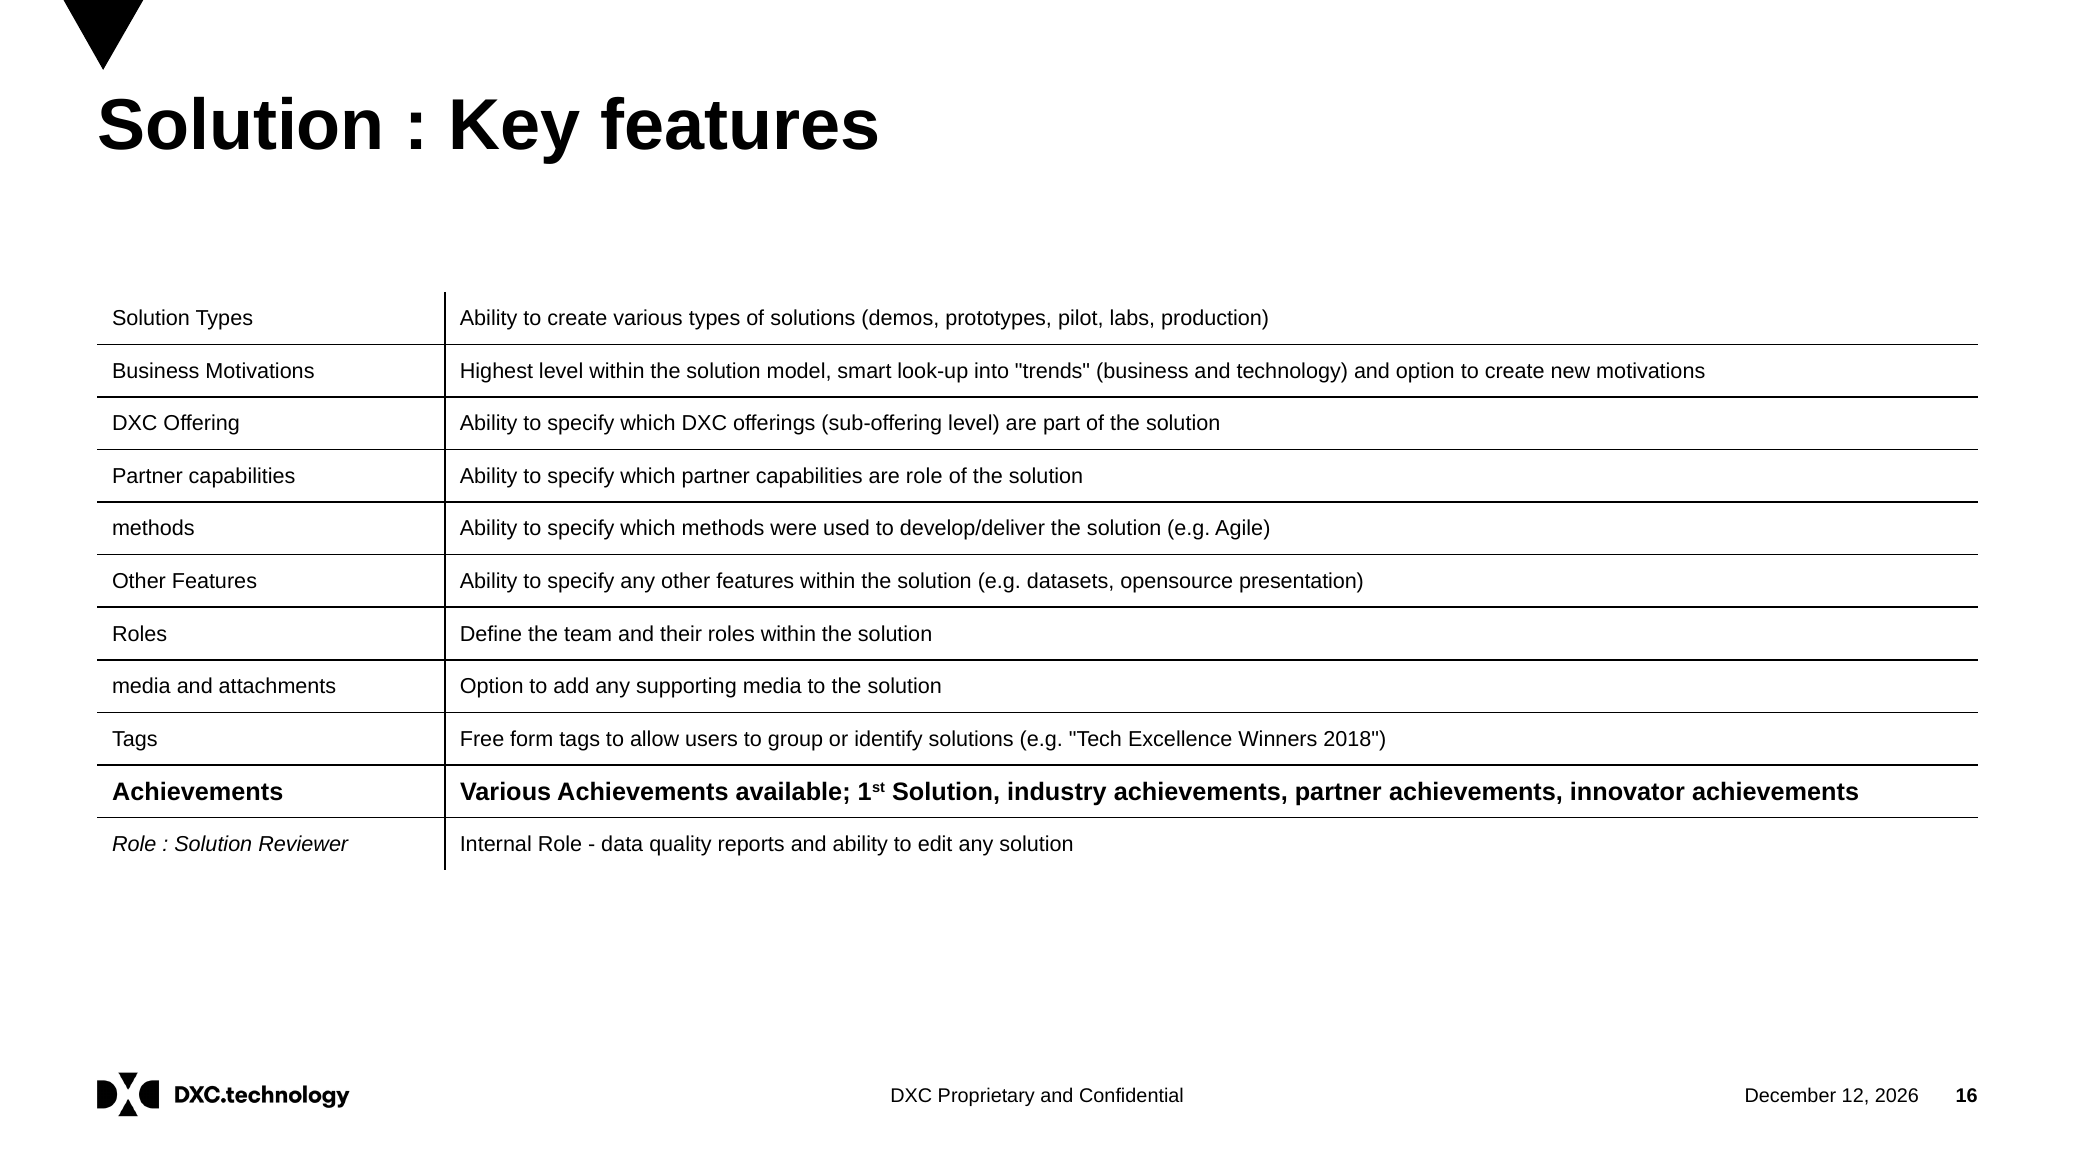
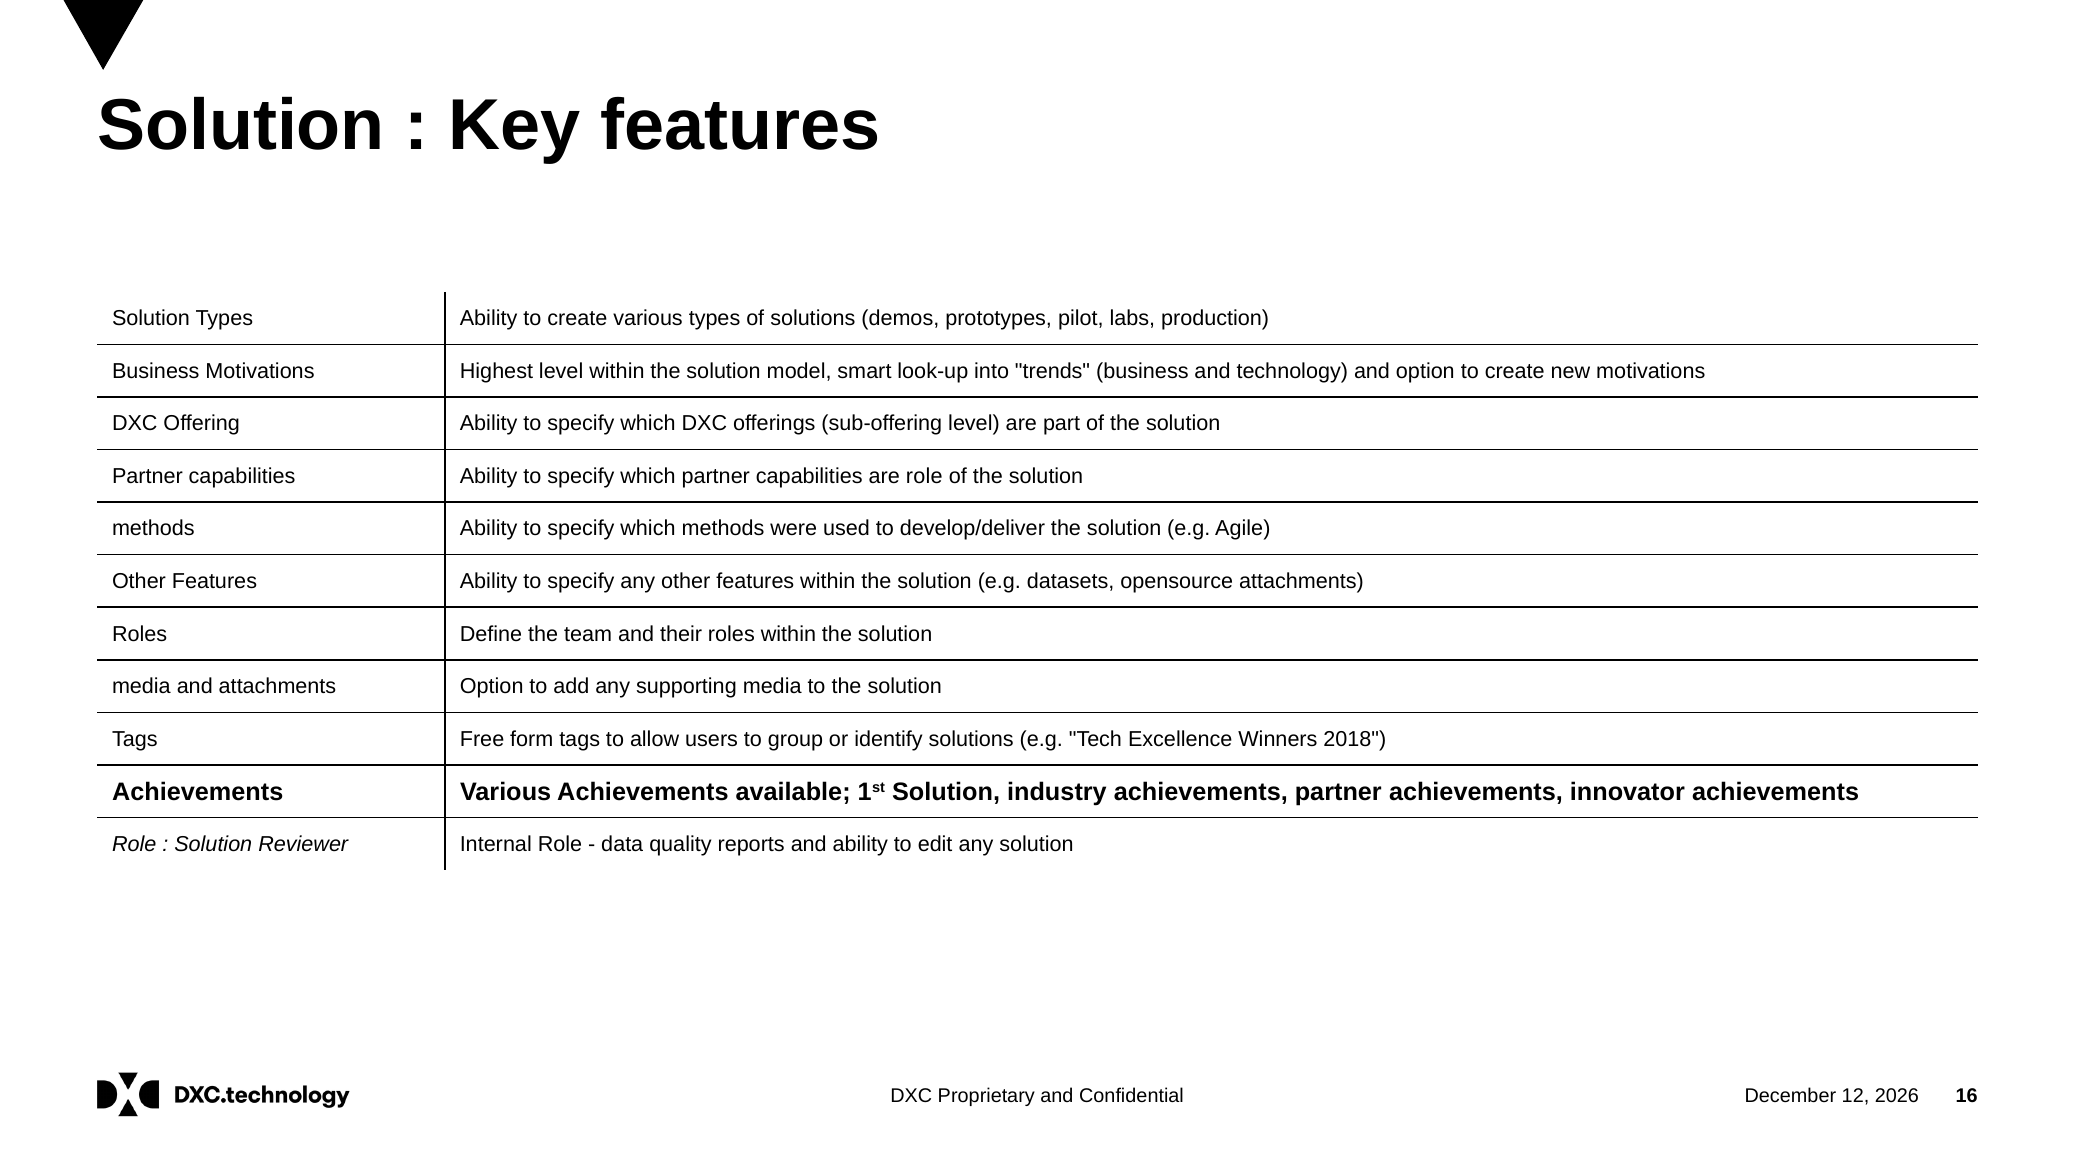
opensource presentation: presentation -> attachments (1301, 581)
